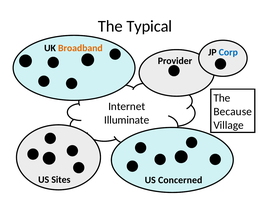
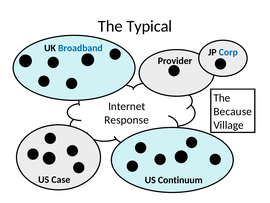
Broadband colour: orange -> blue (80, 48)
Illuminate: Illuminate -> Response (127, 120)
Sites: Sites -> Case (61, 179)
Concerned: Concerned -> Continuum (180, 180)
